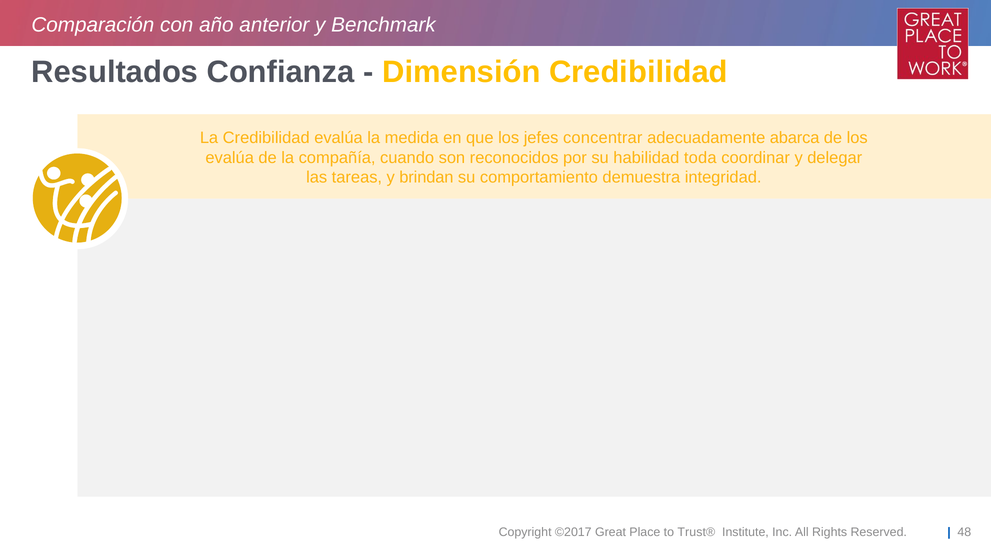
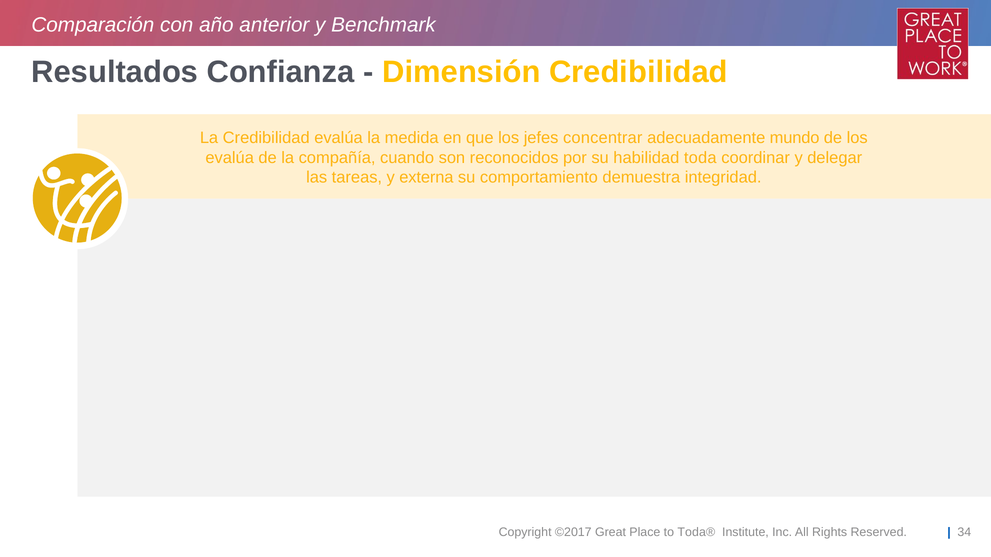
abarca: abarca -> mundo (795, 138)
brindan: brindan -> externa (426, 177)
Trust®: Trust® -> Toda® (696, 532)
48: 48 -> 34 (964, 532)
